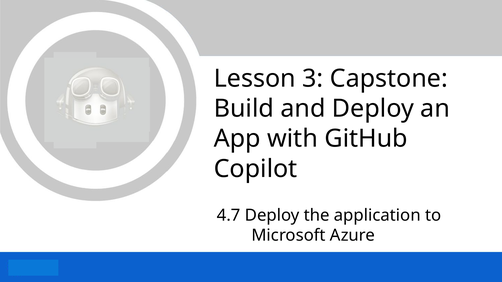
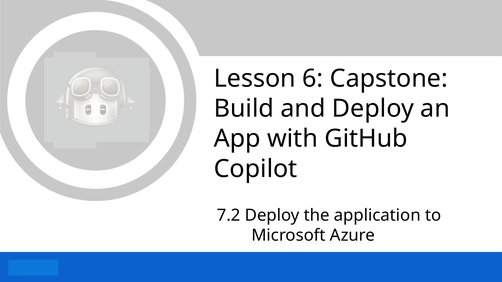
3: 3 -> 6 (313, 79)
4.7: 4.7 -> 7.2 (229, 216)
